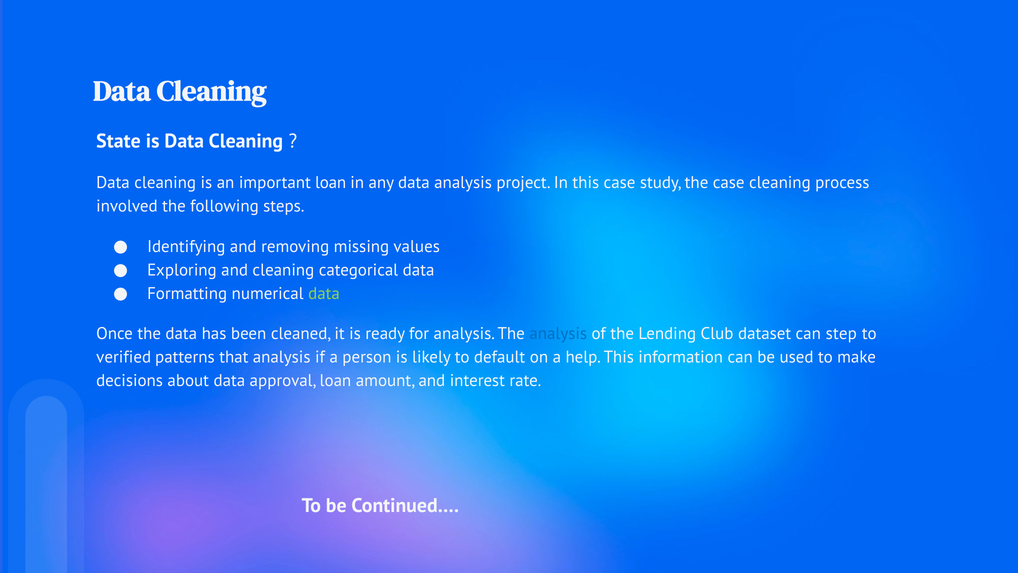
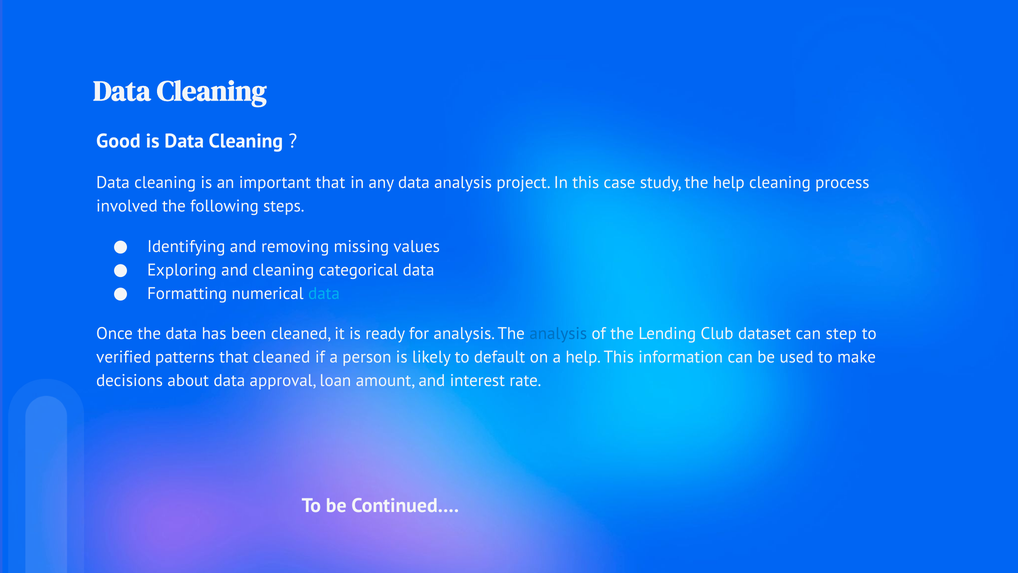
State: State -> Good (118, 141)
important loan: loan -> that (330, 183)
the case: case -> help (729, 183)
data colour: light green -> light blue (324, 293)
that analysis: analysis -> cleaned (282, 357)
